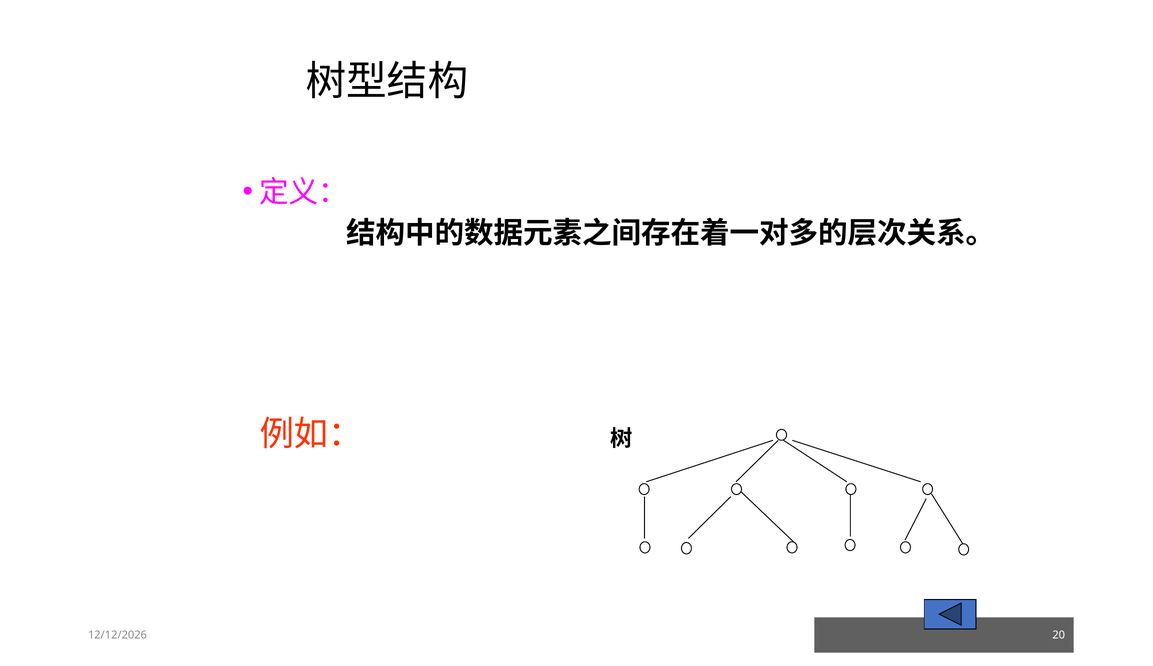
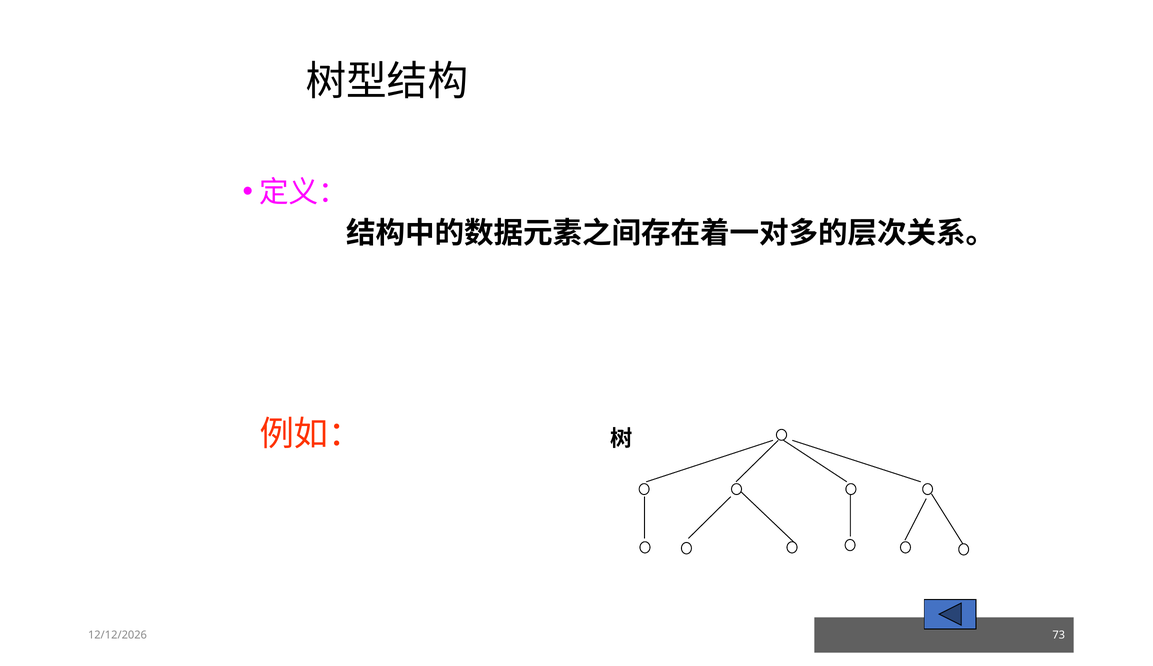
20: 20 -> 73 (1059, 635)
